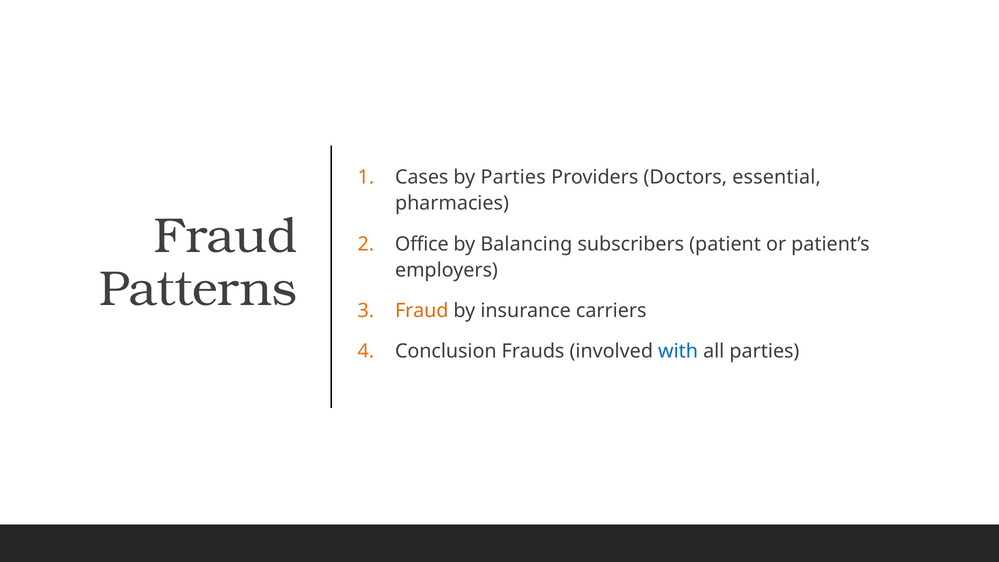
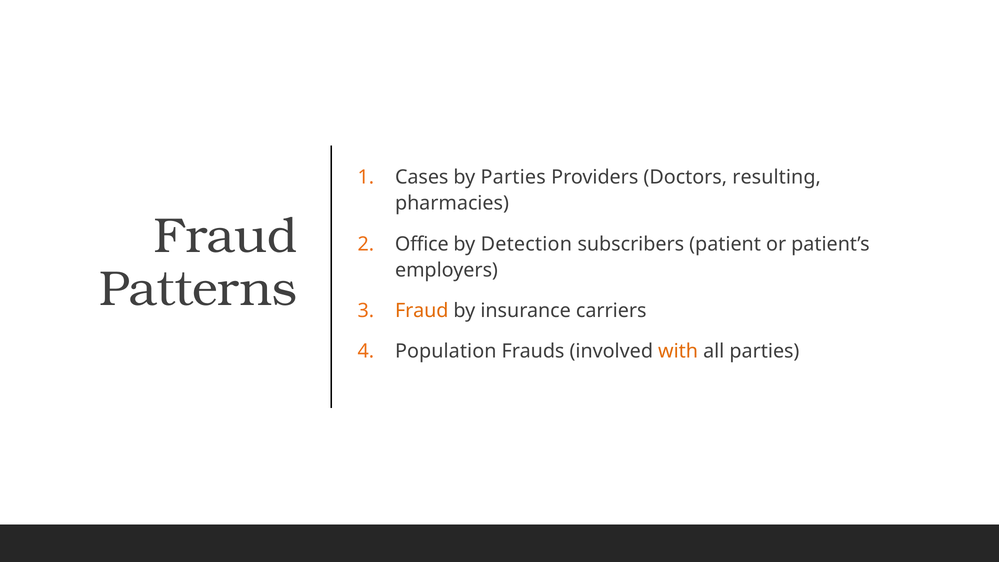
essential: essential -> resulting (777, 177)
Balancing: Balancing -> Detection (526, 244)
Conclusion: Conclusion -> Population (446, 351)
with colour: blue -> orange (678, 351)
